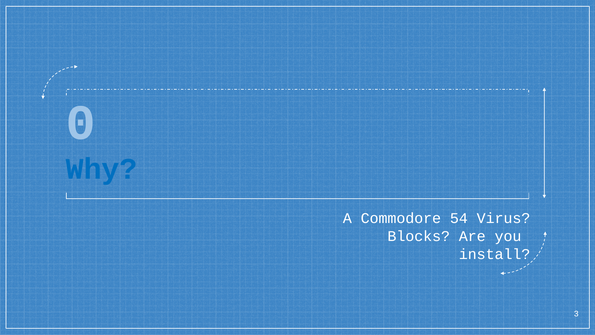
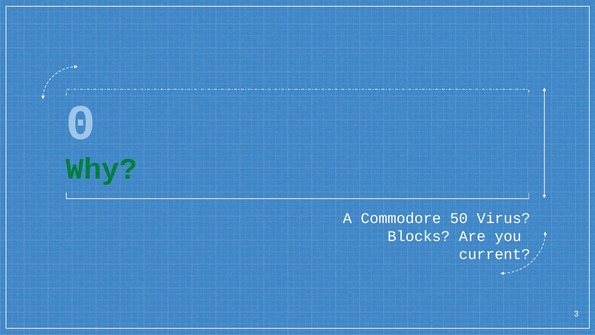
Why colour: blue -> green (102, 169)
54: 54 -> 50 (459, 218)
install: install -> current (495, 254)
